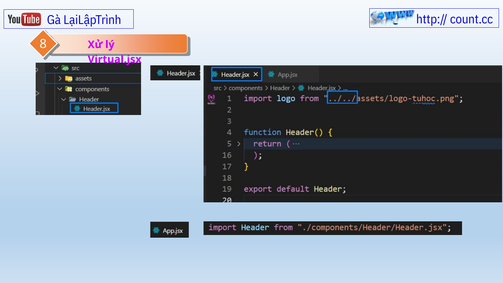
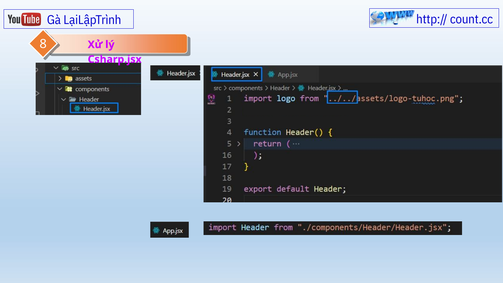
Virtual.jsx: Virtual.jsx -> Csharp.jsx (115, 59)
